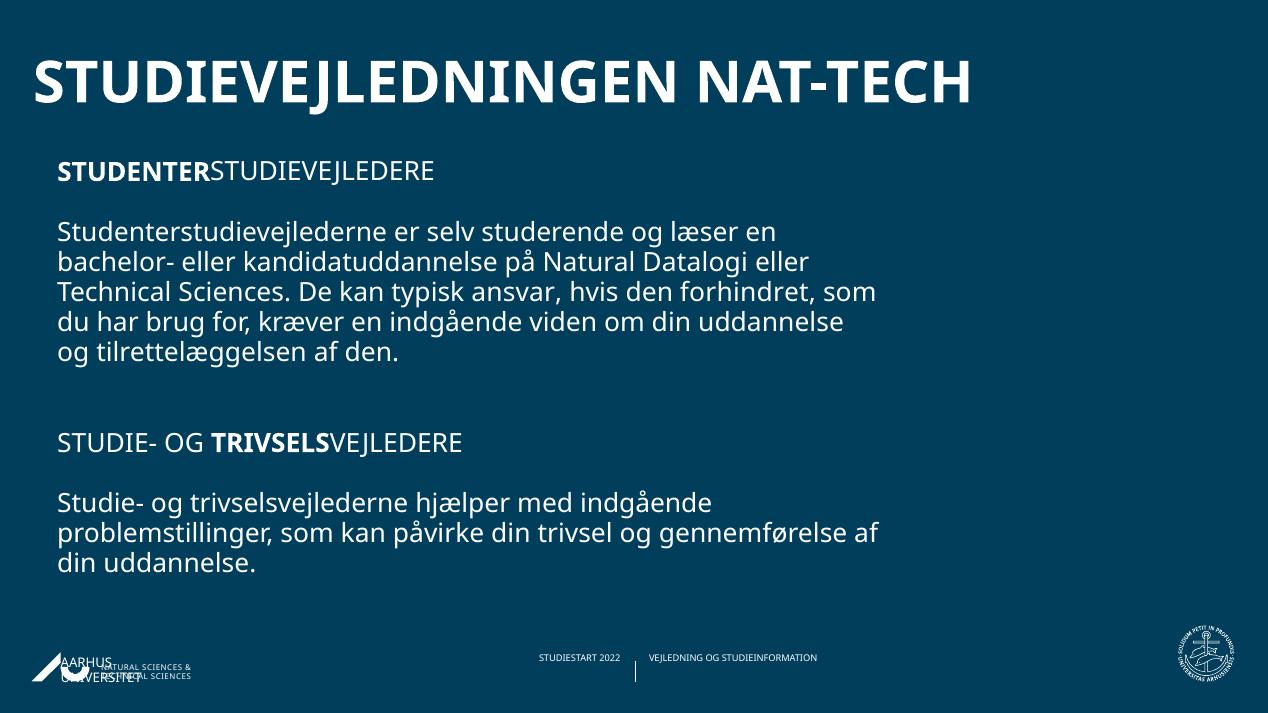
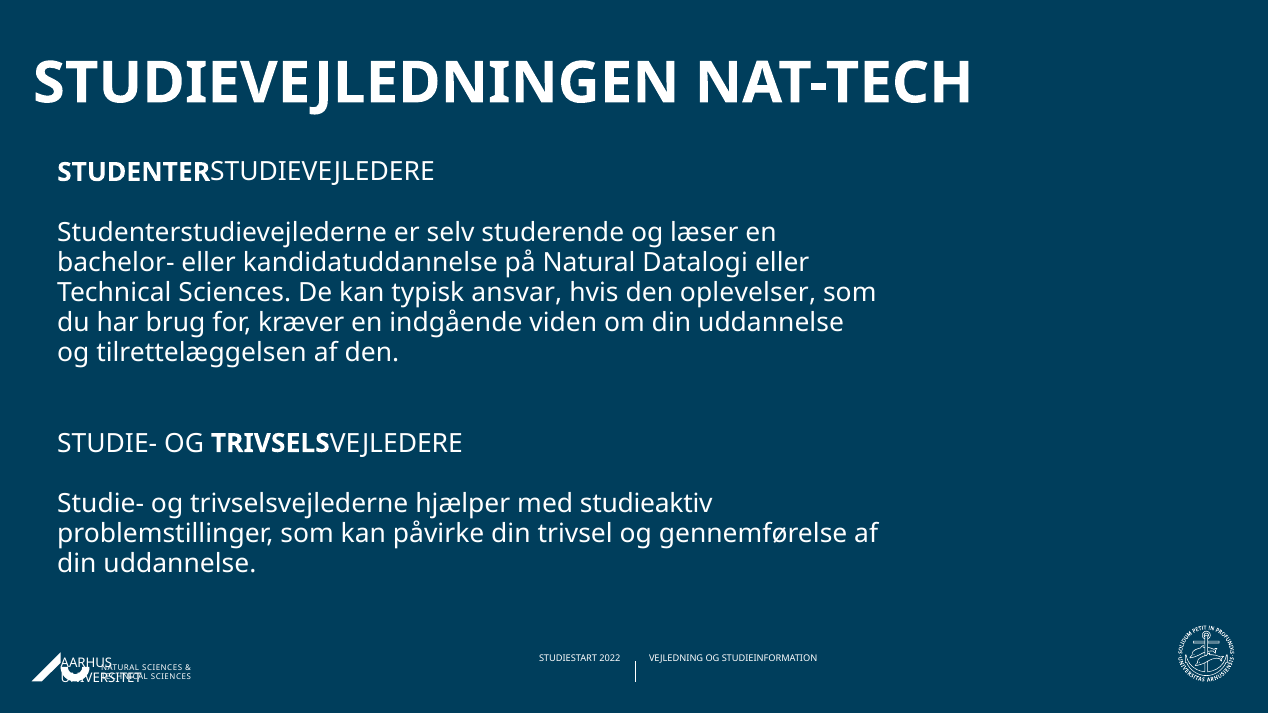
forhindret: forhindret -> oplevelser (748, 293)
med indgående: indgående -> studieaktiv (646, 504)
